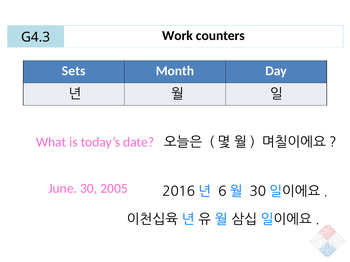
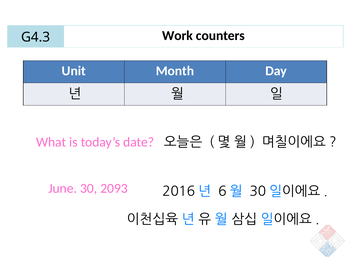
Sets: Sets -> Unit (74, 71)
2005: 2005 -> 2093 (114, 189)
